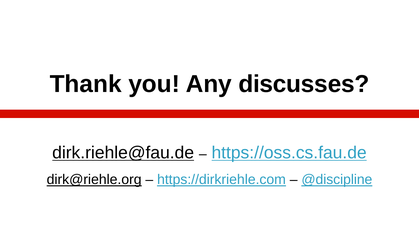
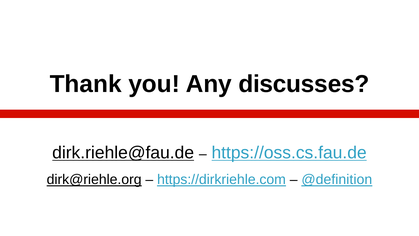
@discipline: @discipline -> @definition (337, 179)
